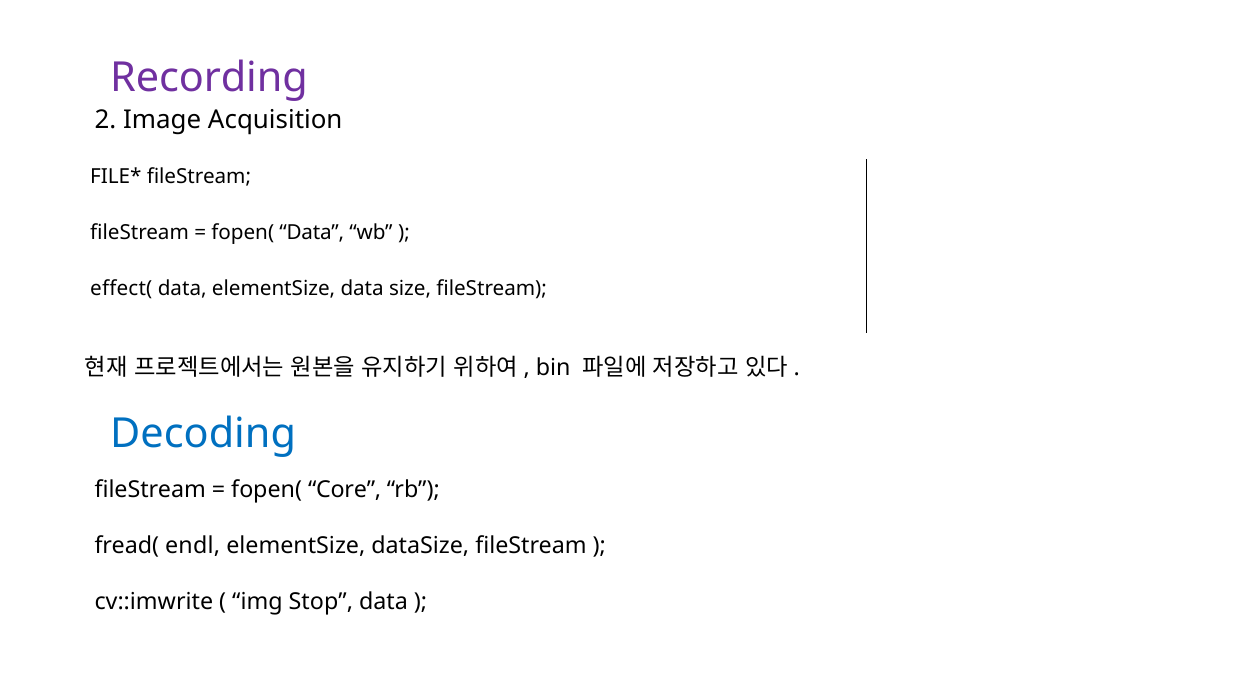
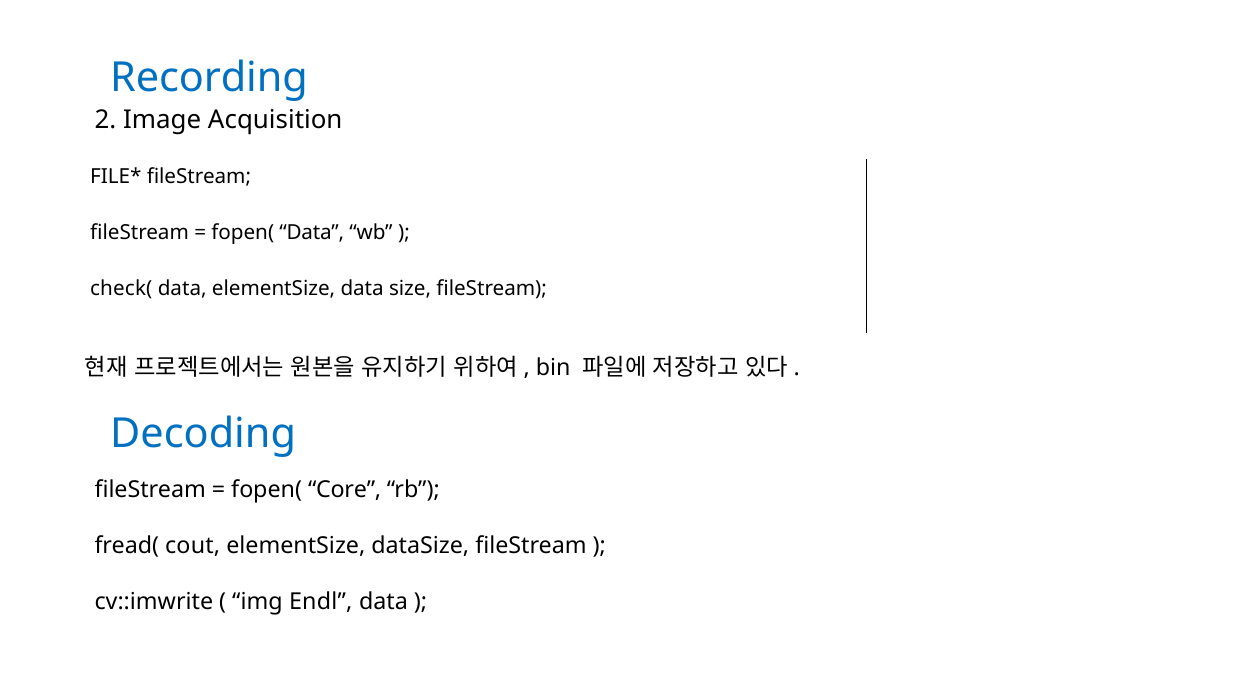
Recording colour: purple -> blue (209, 78)
effect(: effect( -> check( (121, 289)
endl: endl -> cout (193, 546)
Stop: Stop -> Endl (321, 601)
